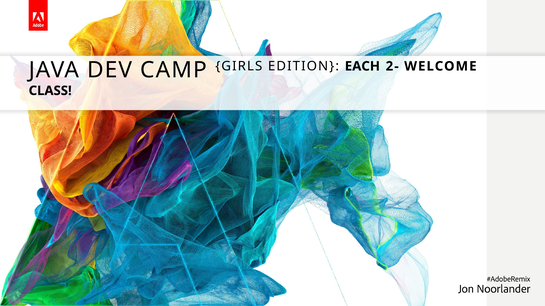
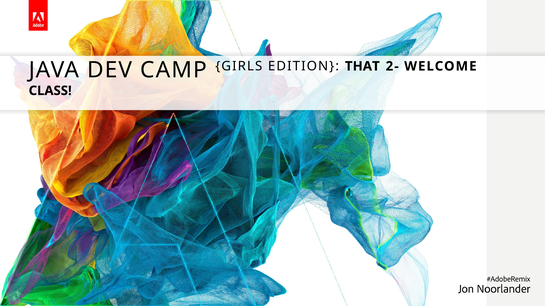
EACH: EACH -> THAT (362, 66)
